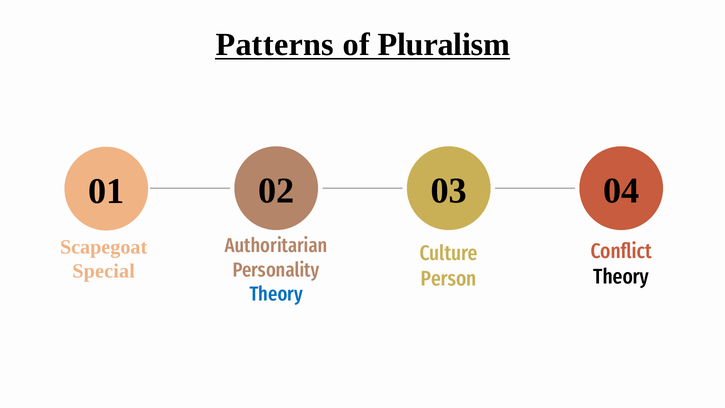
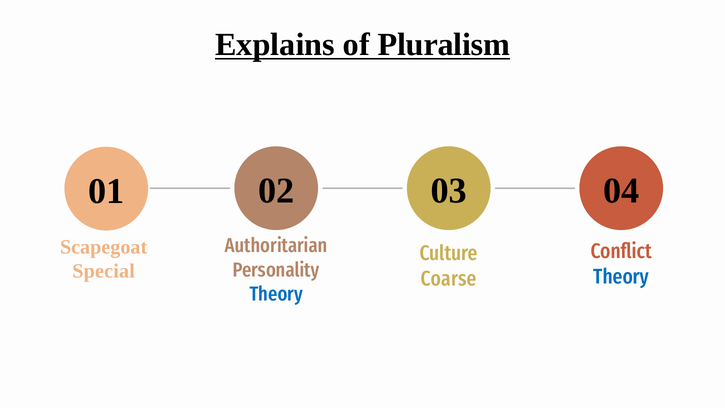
Patterns: Patterns -> Explains (275, 44)
Theory colour: black -> blue (621, 277)
Person: Person -> Coarse (449, 279)
